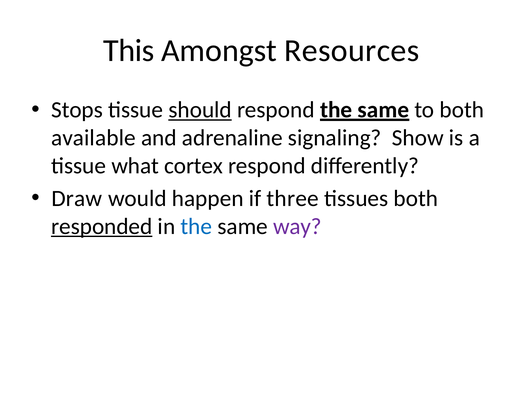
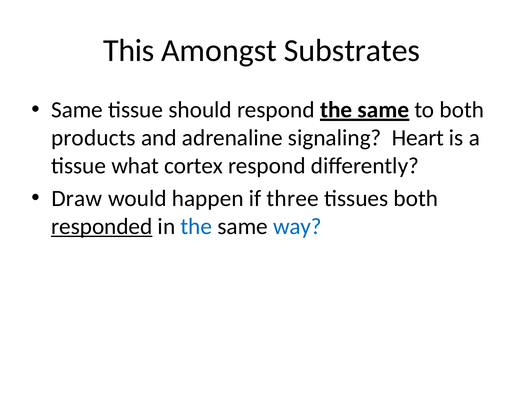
Resources: Resources -> Substrates (352, 51)
Stops: Stops -> Same (77, 110)
should underline: present -> none (200, 110)
available: available -> products (93, 138)
Show: Show -> Heart (418, 138)
way colour: purple -> blue (297, 226)
